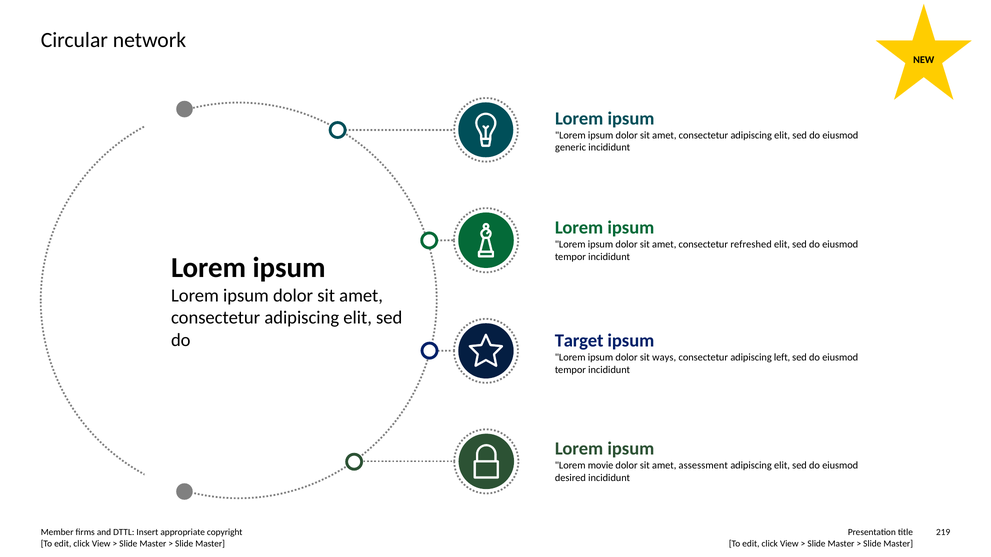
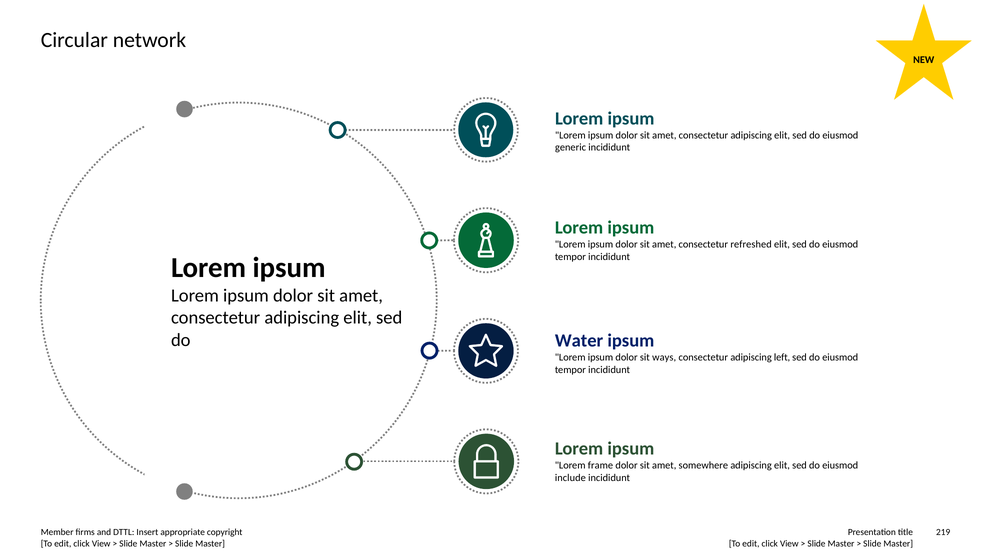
Target: Target -> Water (579, 341)
movie: movie -> frame (600, 466)
assessment: assessment -> somewhere (703, 466)
desired: desired -> include (570, 478)
